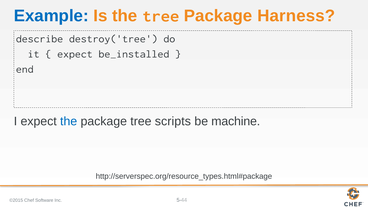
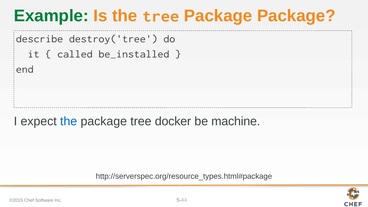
Example colour: blue -> green (51, 16)
Package Harness: Harness -> Package (296, 16)
expect: expect -> called (75, 54)
scripts: scripts -> docker (173, 121)
